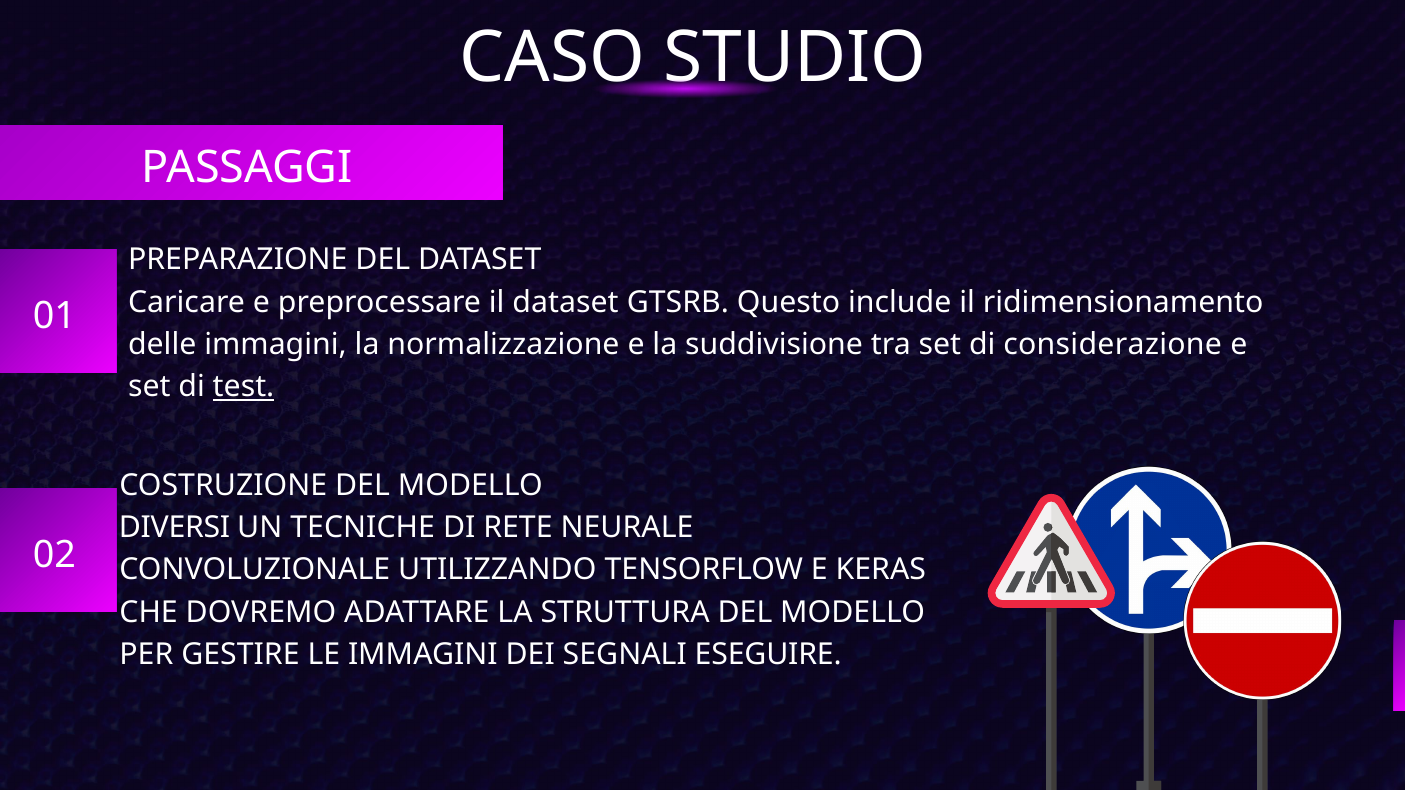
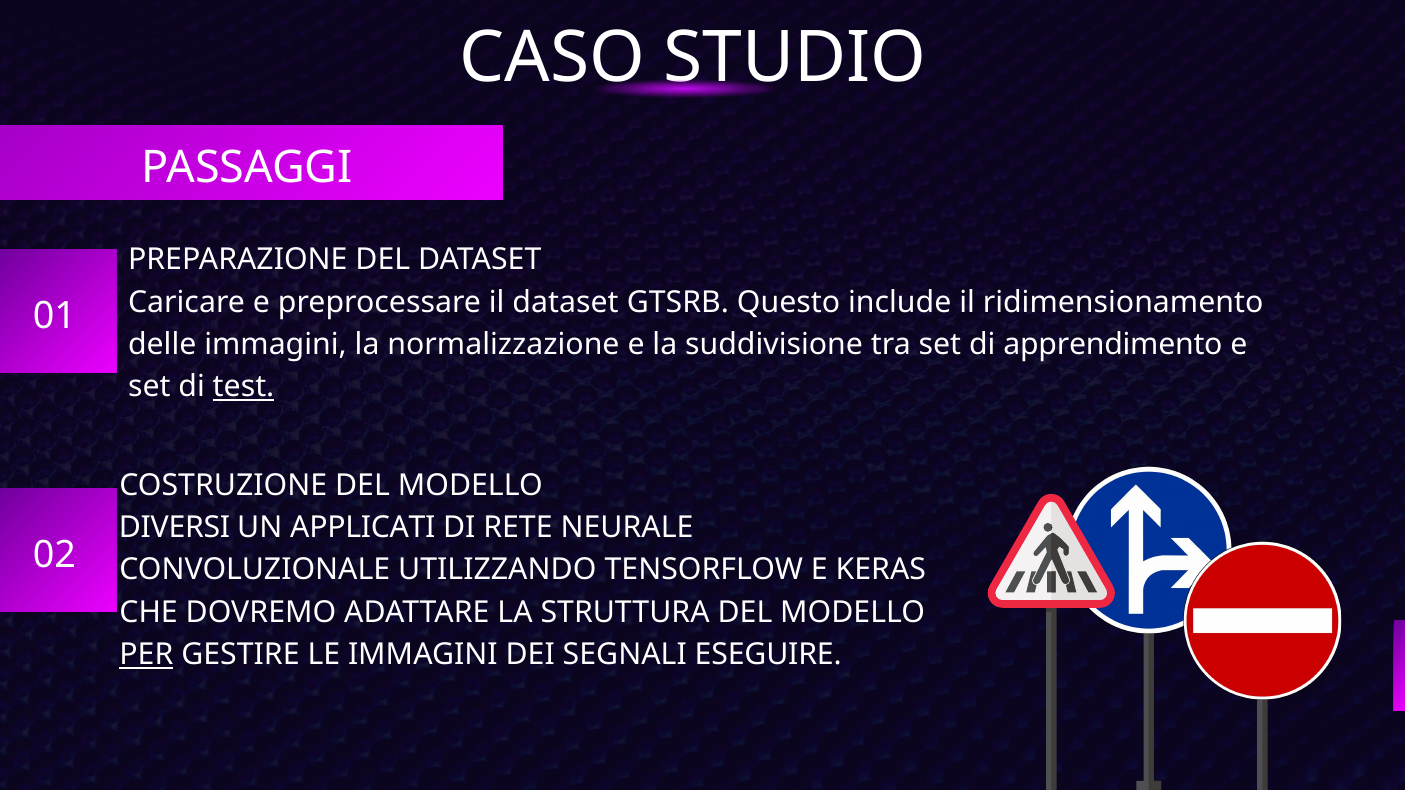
considerazione: considerazione -> apprendimento (1113, 345)
TECNICHE: TECNICHE -> APPLICATI (363, 528)
PER underline: none -> present (146, 655)
